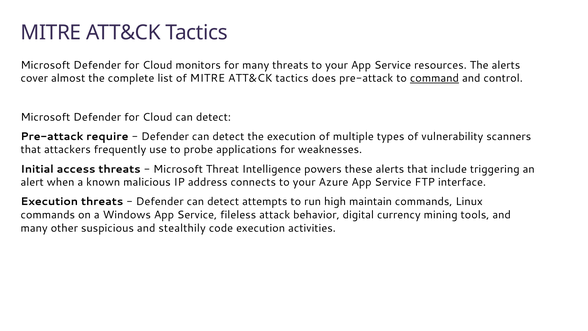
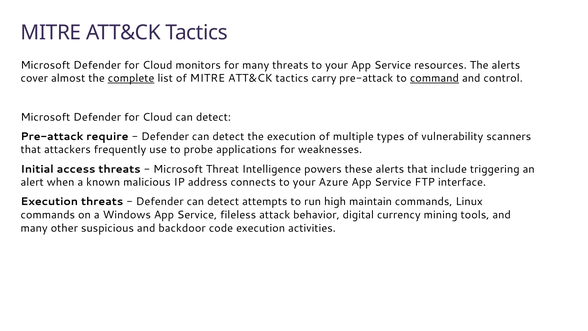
complete underline: none -> present (131, 78)
does: does -> carry (324, 78)
stealthily: stealthily -> backdoor (182, 228)
